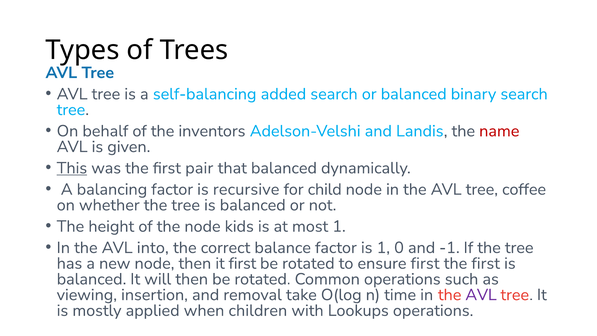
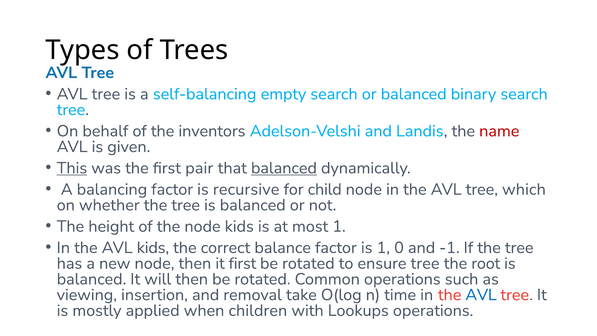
added: added -> empty (284, 94)
balanced underline: none -> present (284, 168)
coffee: coffee -> which (524, 189)
AVL into: into -> kids (153, 248)
ensure first: first -> tree (425, 263)
first: first -> root (486, 263)
AVL colour: purple -> blue (481, 295)
